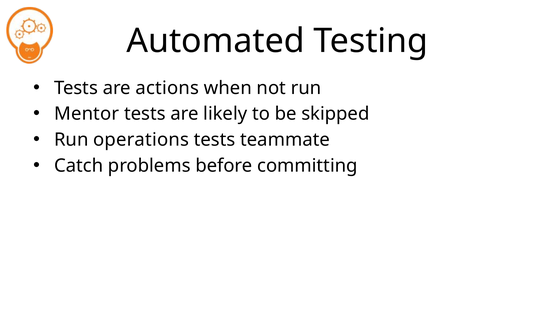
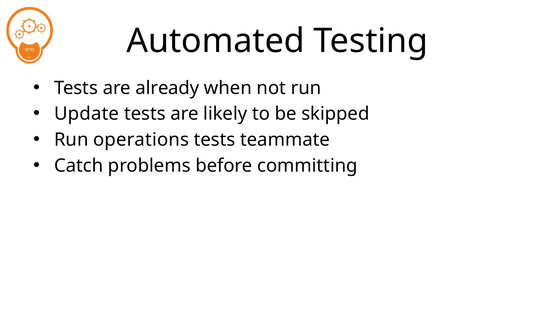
actions: actions -> already (167, 88)
Mentor: Mentor -> Update (87, 114)
